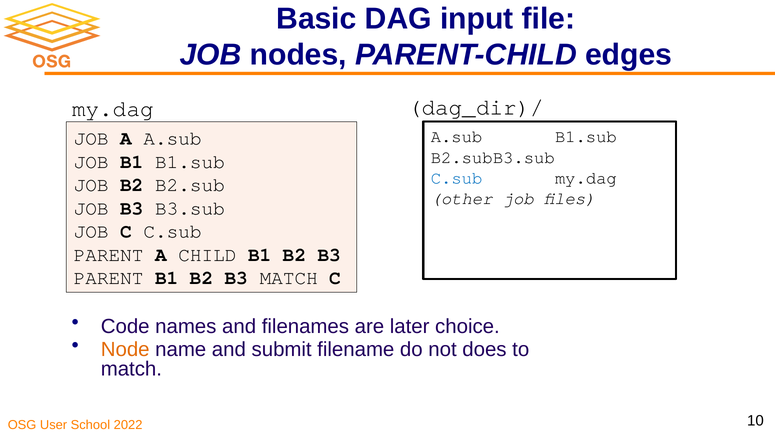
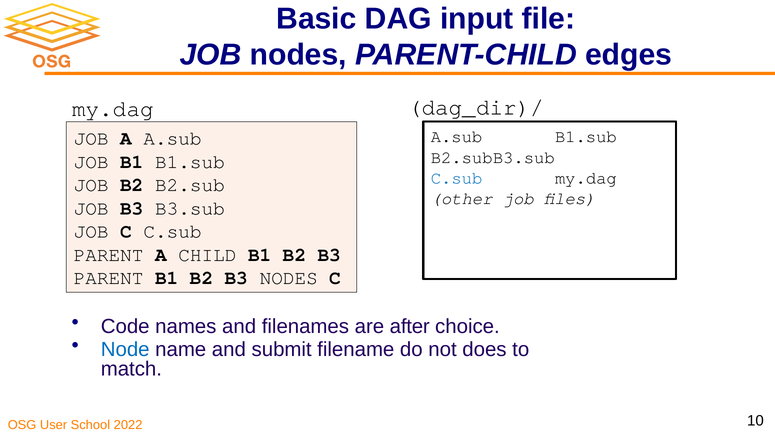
B3 MATCH: MATCH -> NODES (289, 278)
later: later -> after (410, 326)
Node colour: orange -> blue (125, 349)
